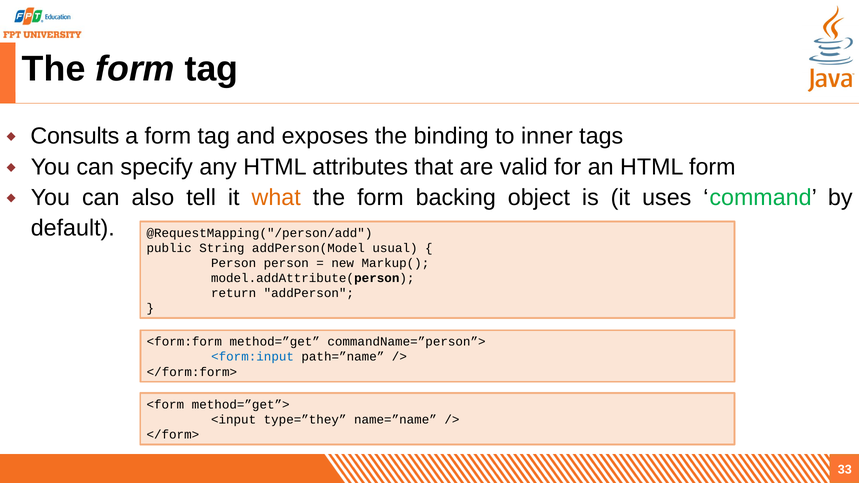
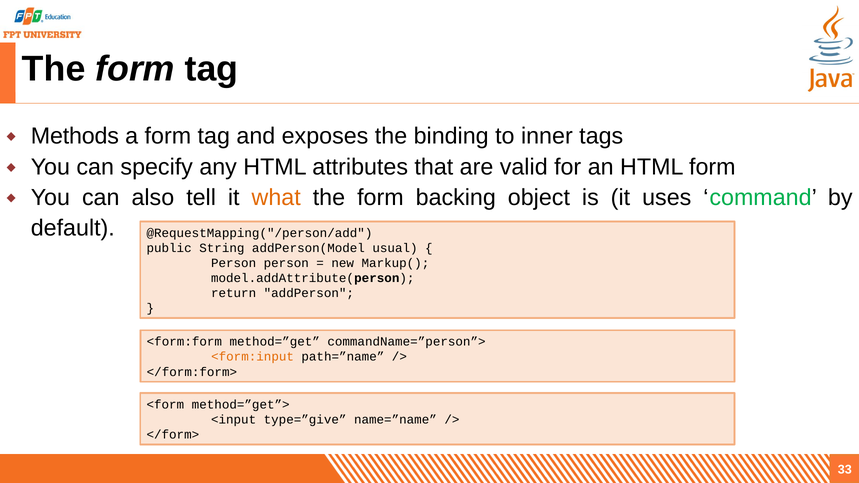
Consults: Consults -> Methods (75, 136)
<form:input colour: blue -> orange (253, 357)
type=”they: type=”they -> type=”give (305, 420)
